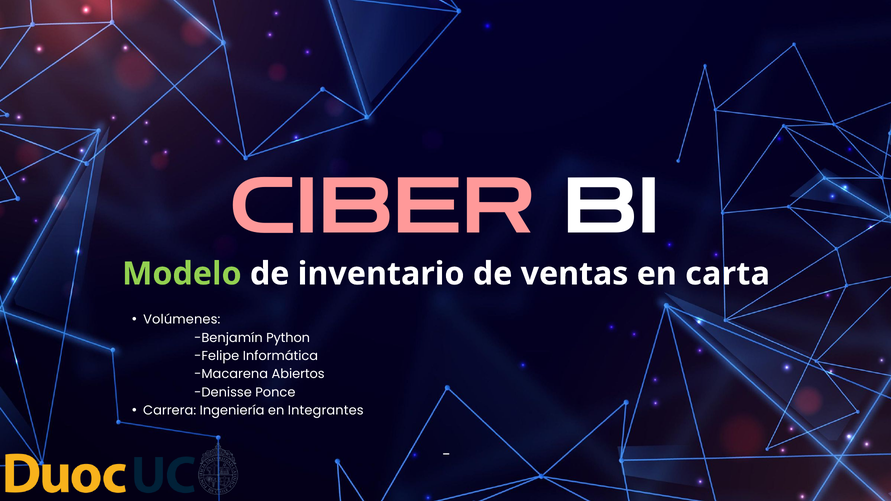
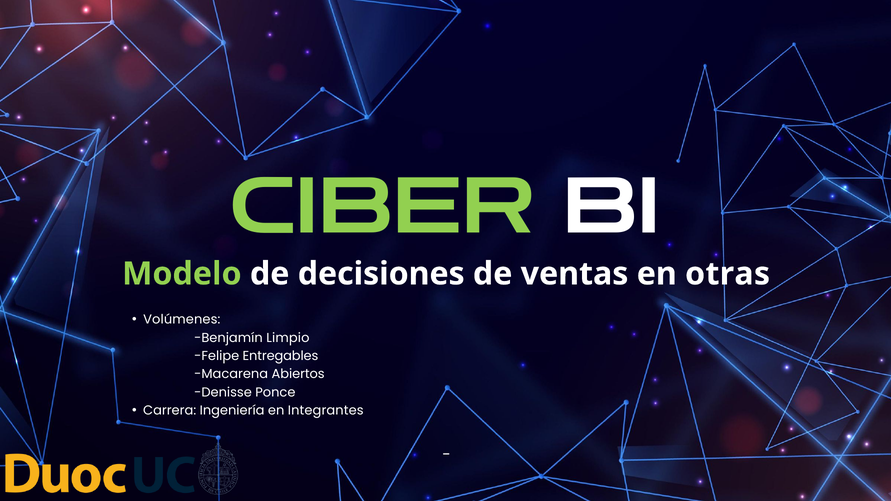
CIBER colour: pink -> light green (383, 207)
inventario: inventario -> decisiones (381, 274)
carta: carta -> otras (728, 274)
Python: Python -> Limpio (288, 338)
Informática: Informática -> Entregables (280, 356)
